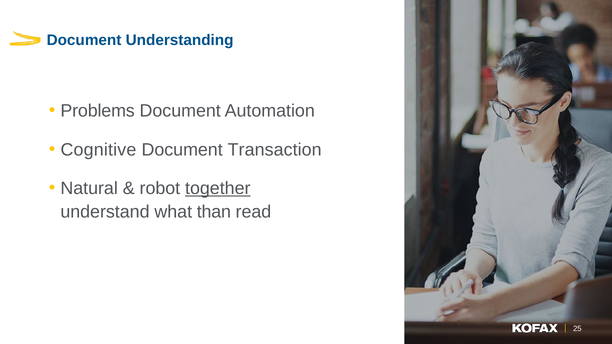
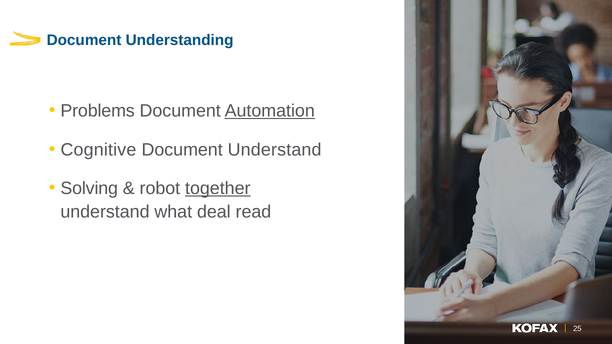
Automation underline: none -> present (270, 111)
Document Transaction: Transaction -> Understand (275, 150)
Natural: Natural -> Solving (89, 189)
than: than -> deal (214, 212)
